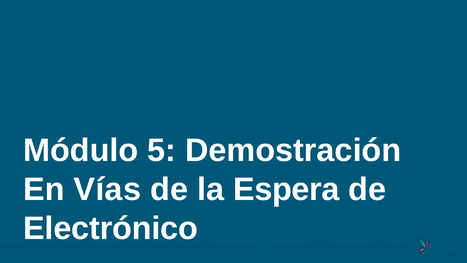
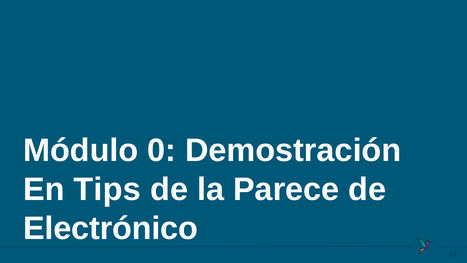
5: 5 -> 0 (162, 150)
Vías: Vías -> Tips (107, 189)
Espera: Espera -> Parece (286, 189)
